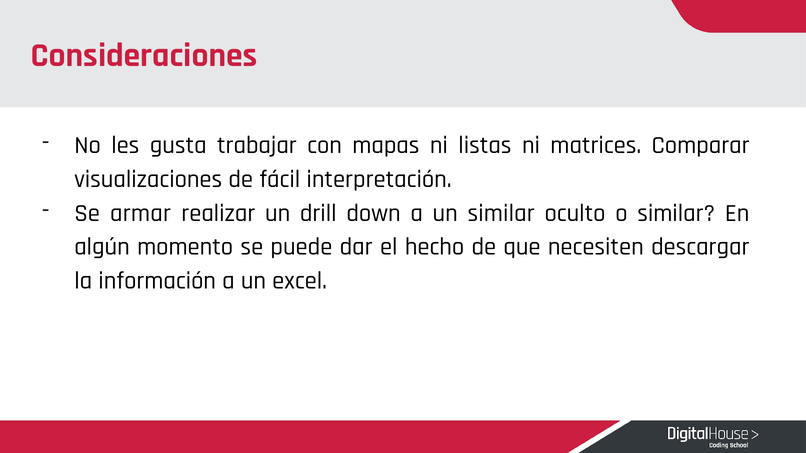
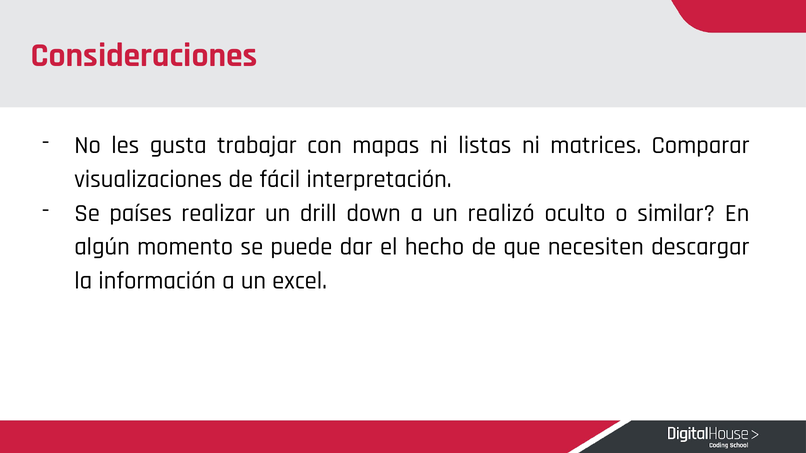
armar: armar -> países (141, 213)
un similar: similar -> realizó (501, 213)
